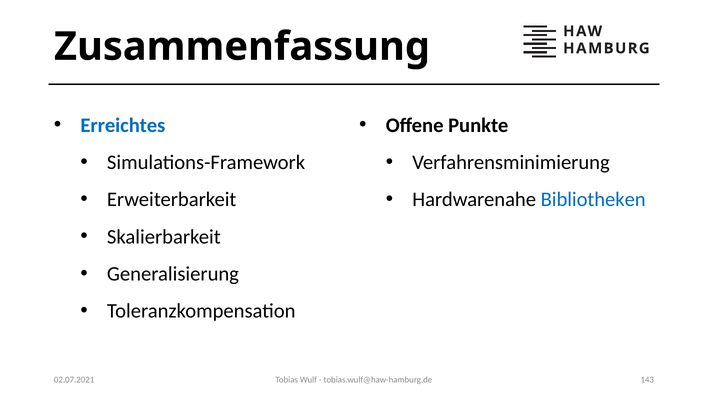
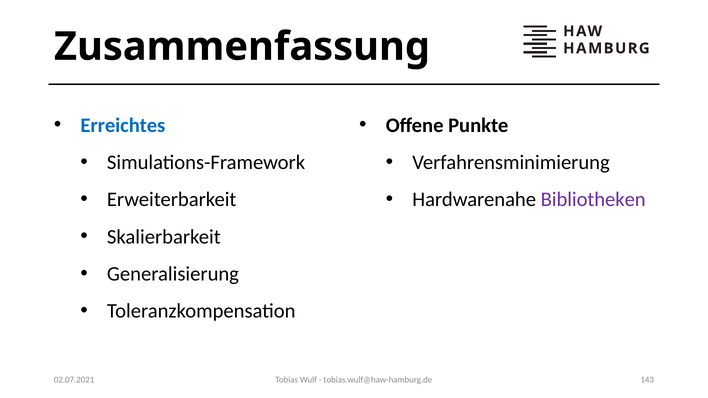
Bibliotheken colour: blue -> purple (593, 200)
